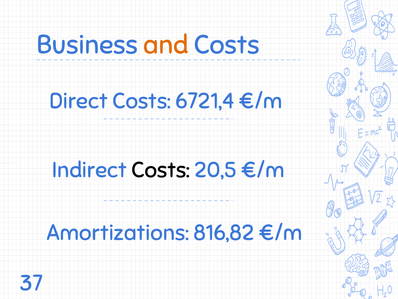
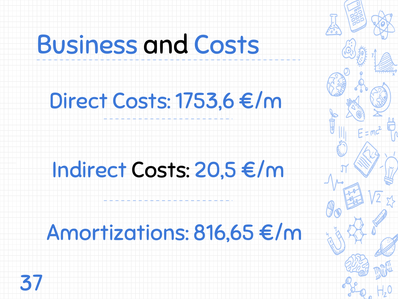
and colour: orange -> black (166, 45)
6721,4: 6721,4 -> 1753,6 (205, 101)
816,82: 816,82 -> 816,65 (224, 232)
